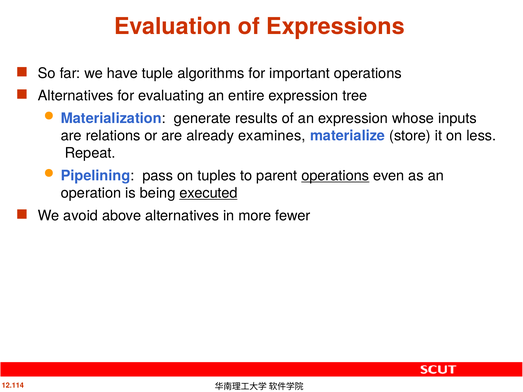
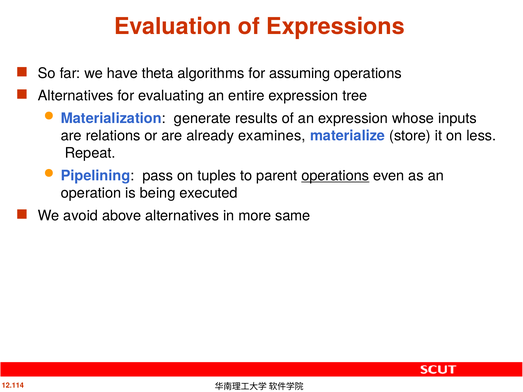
tuple: tuple -> theta (158, 73)
important: important -> assuming (300, 73)
executed underline: present -> none (209, 193)
fewer: fewer -> same (293, 216)
